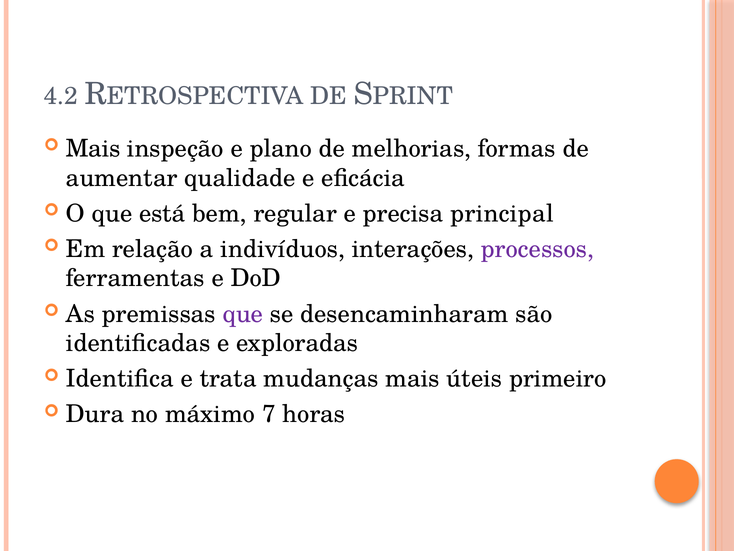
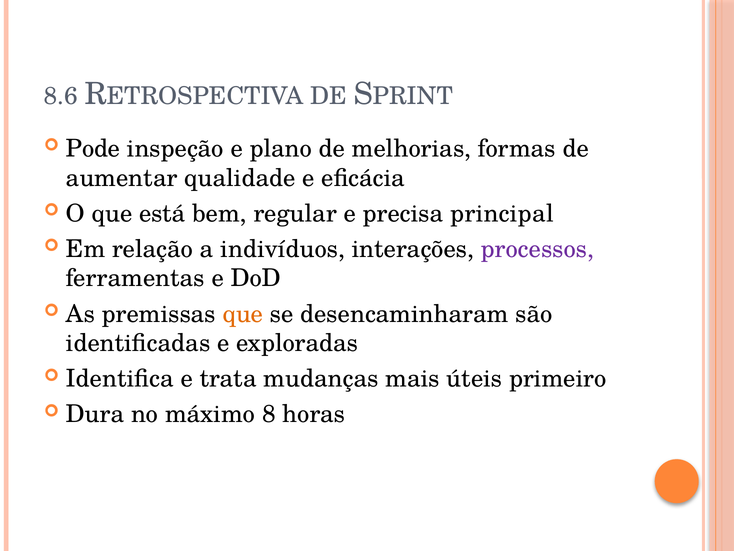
4.2: 4.2 -> 8.6 (61, 96)
Mais: Mais -> Pode (93, 148)
que colour: purple -> orange (243, 314)
7: 7 -> 8 (269, 414)
